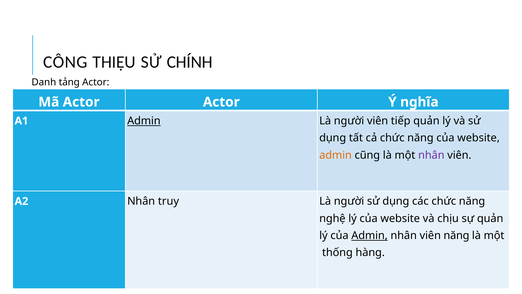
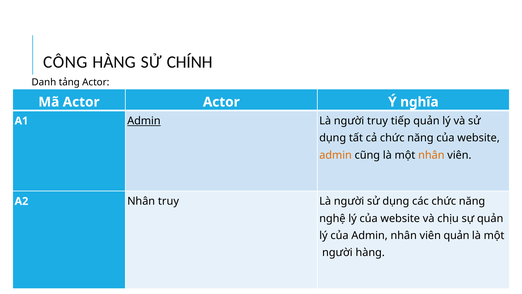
CÔNG THIỆU: THIỆU -> HÀNG (114, 62)
người viên: viên -> truy (378, 121)
nhân colour: purple -> orange (431, 155)
Admin underline: present -> none (370, 235)
viên năng: năng -> quản (456, 235)
thống: thống -> người (337, 252)
